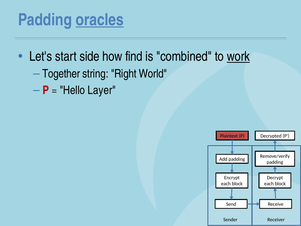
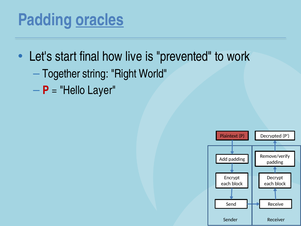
side: side -> final (90, 57)
find: find -> live (134, 57)
combined: combined -> prevented (184, 57)
work underline: present -> none (238, 57)
